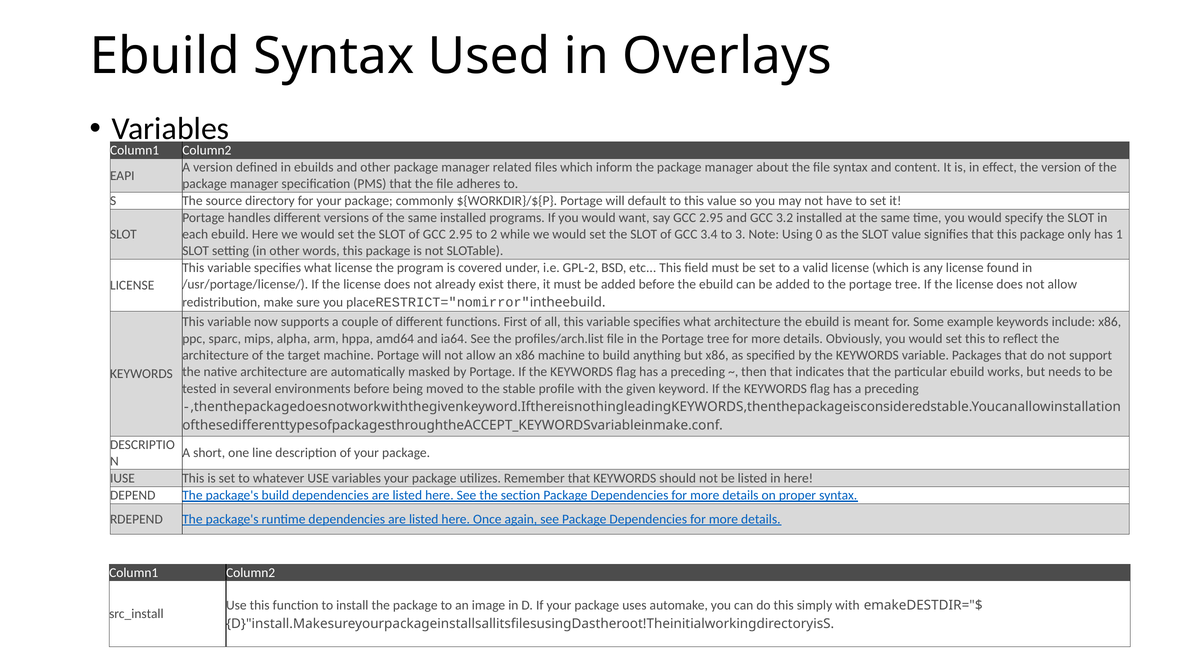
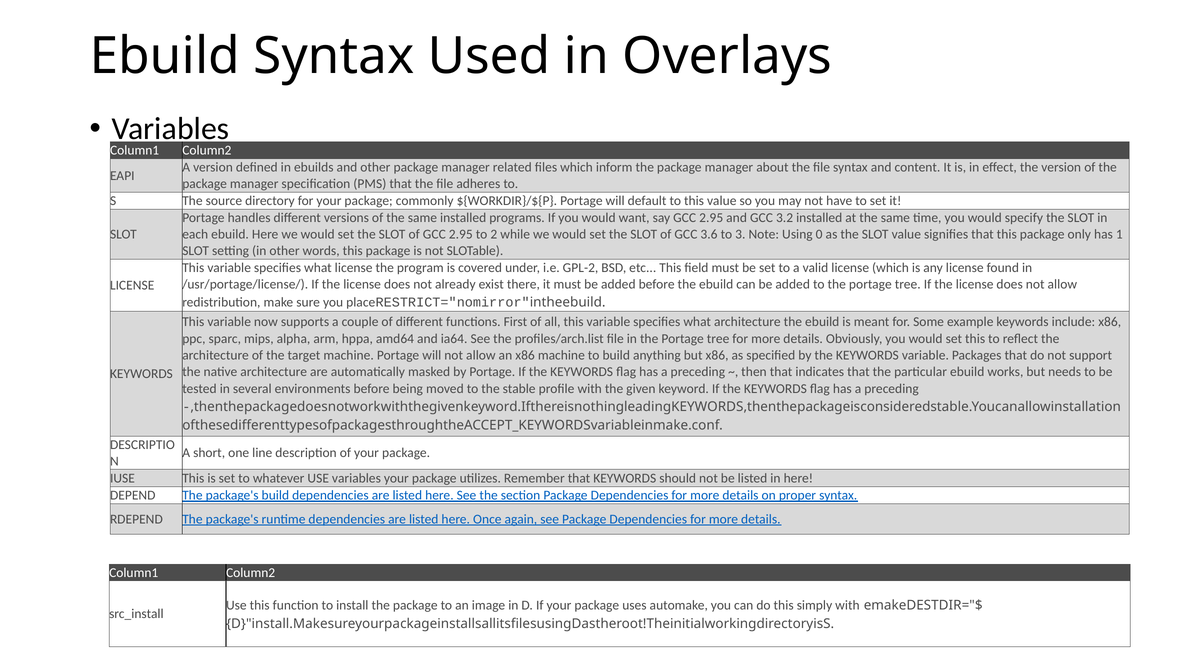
3.4: 3.4 -> 3.6 (709, 234)
